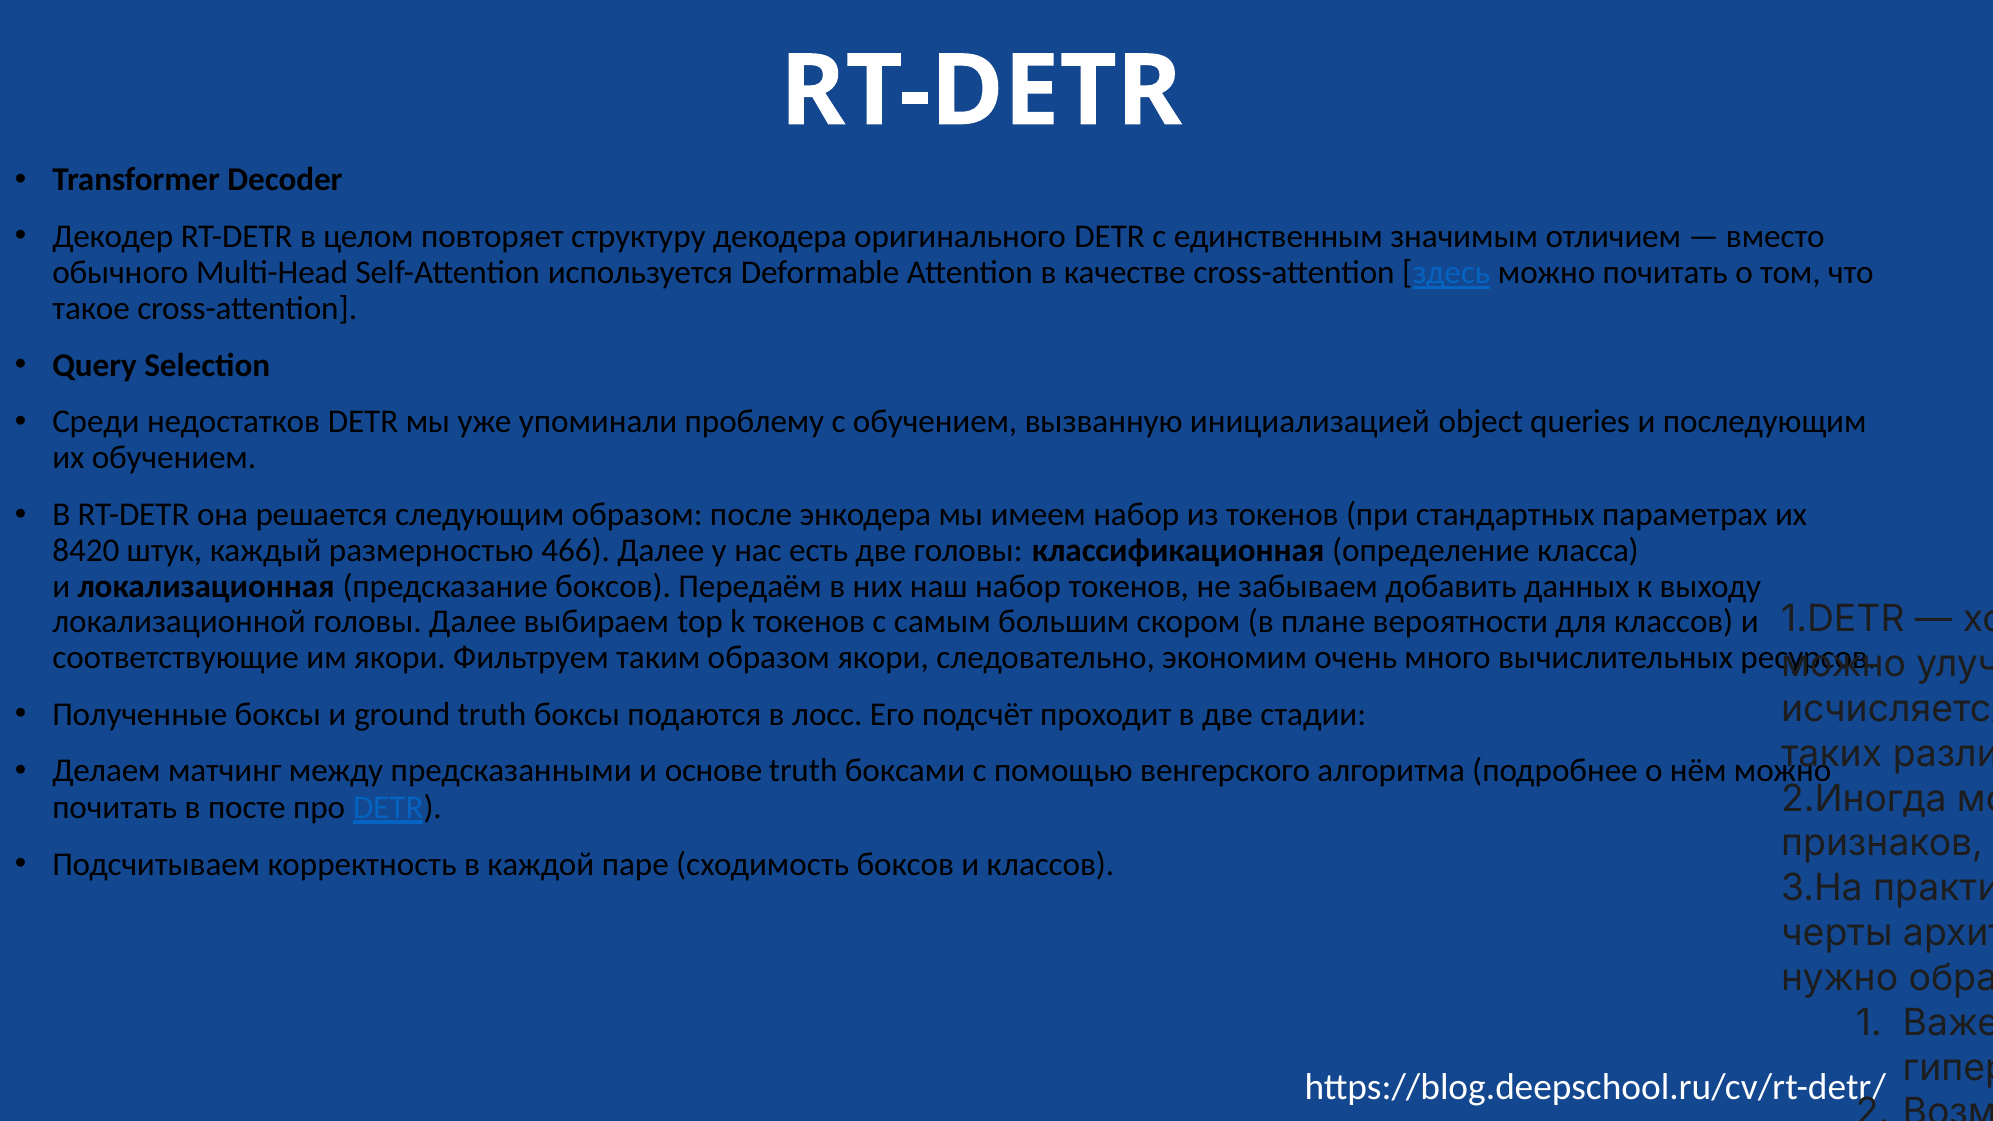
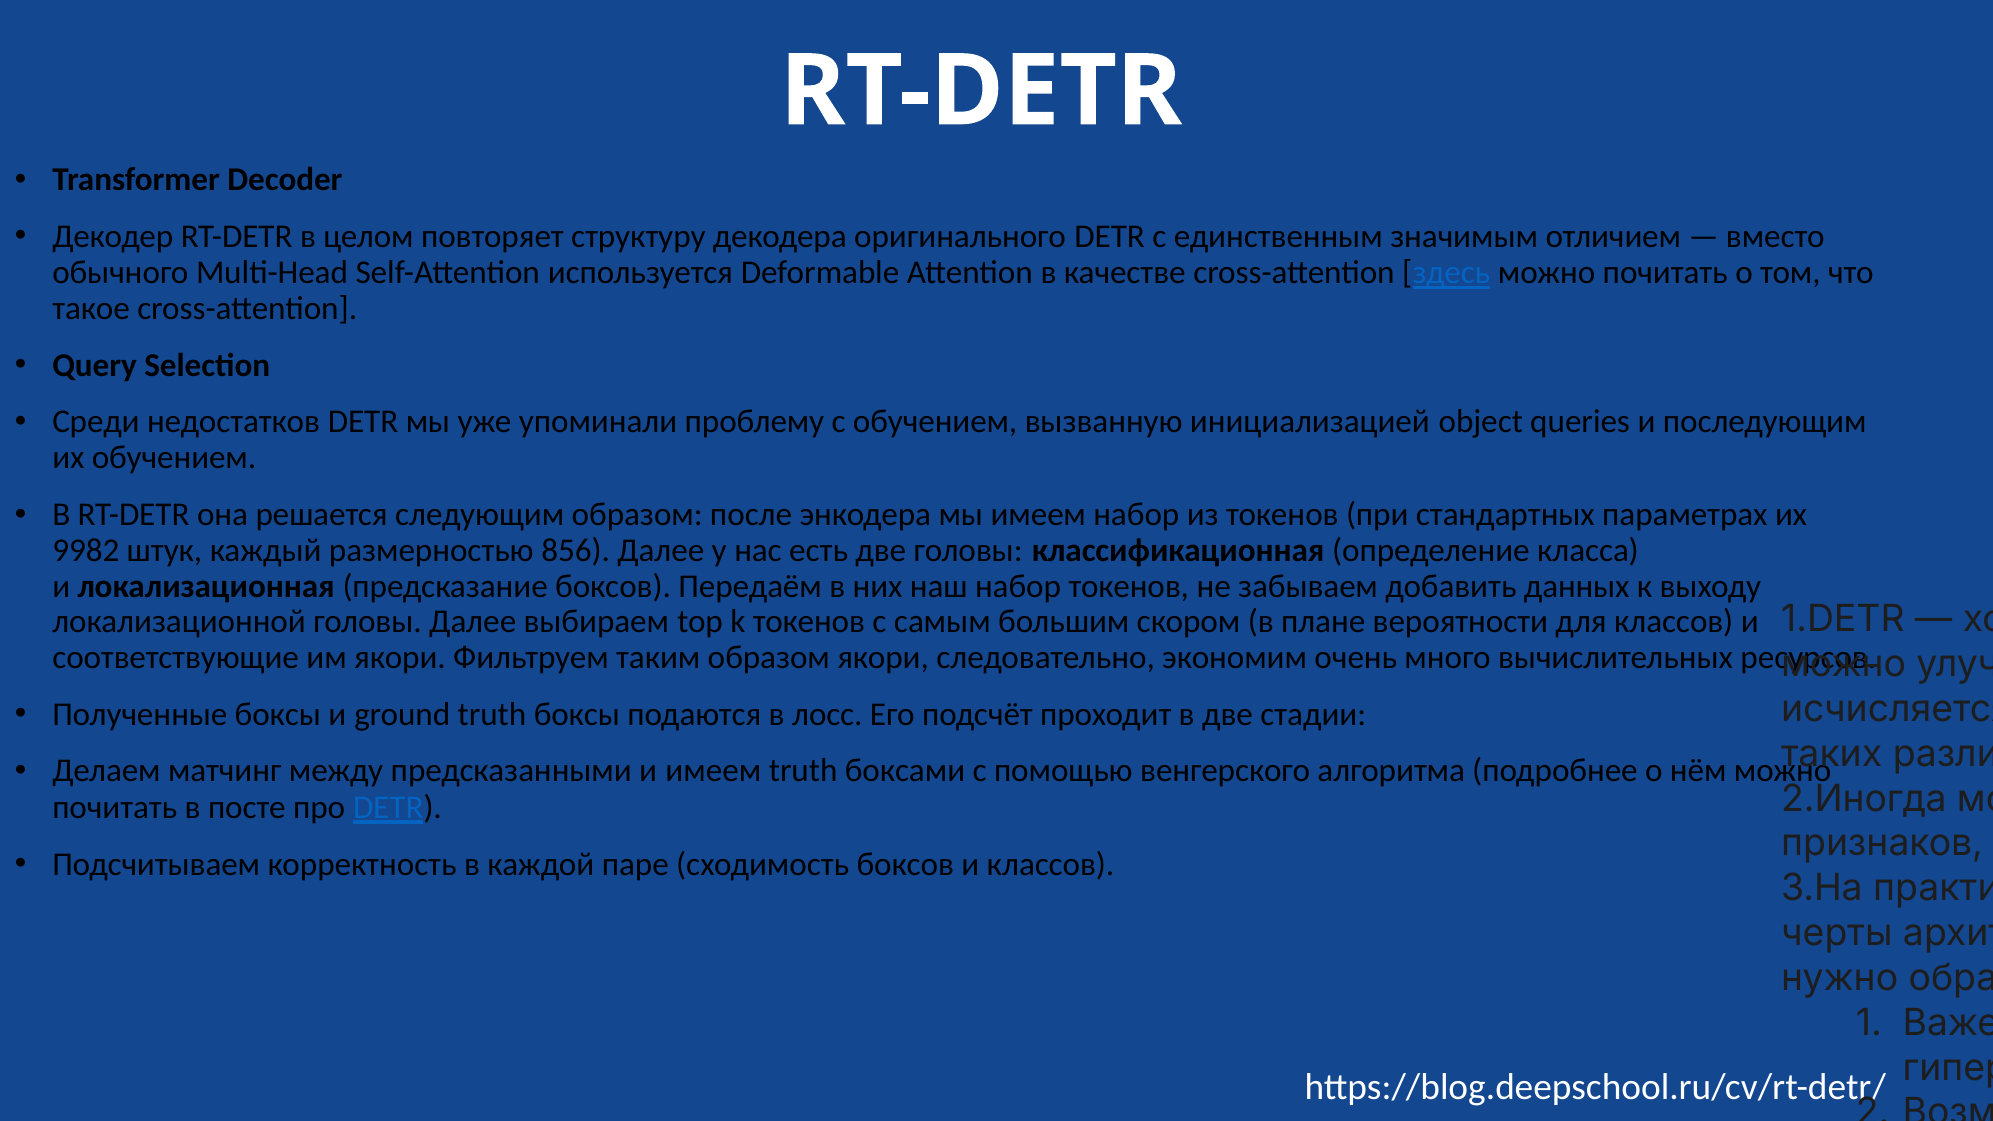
8420: 8420 -> 9982 (86, 550)
466: 466 -> 856 (576, 550)
и основе: основе -> имеем (713, 771)
